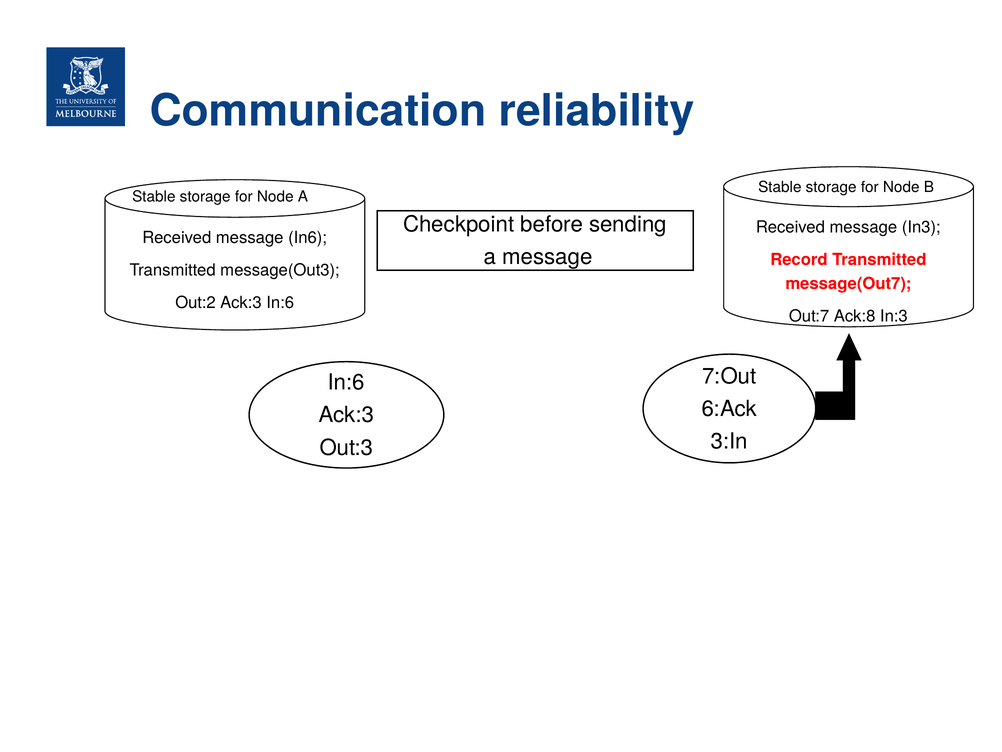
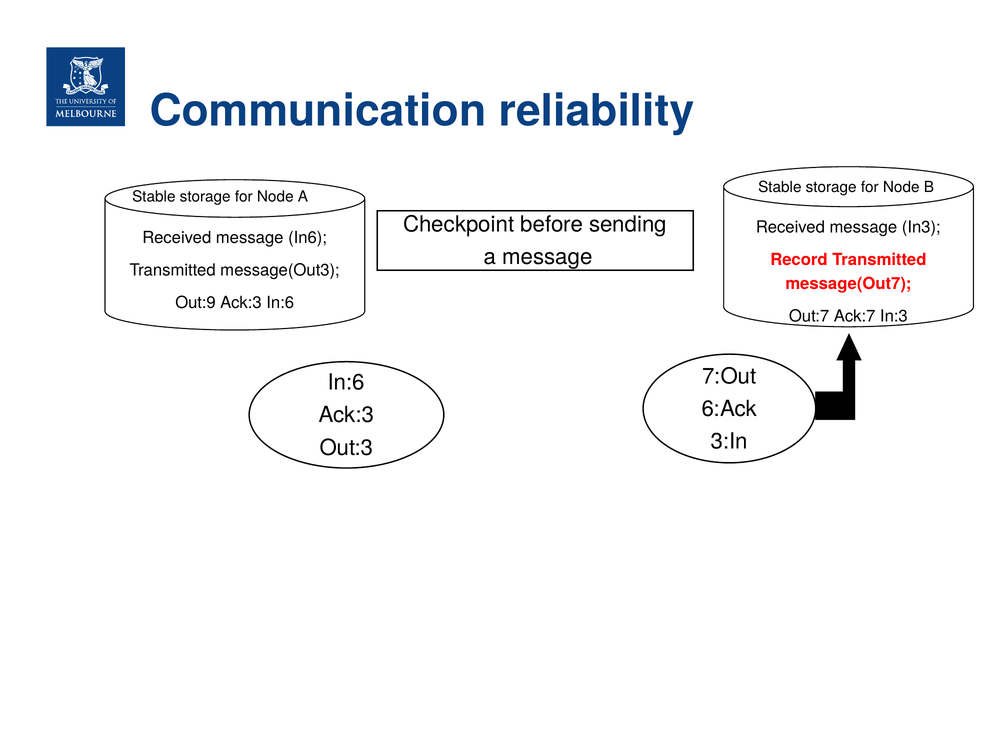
Out:2: Out:2 -> Out:9 (195, 303)
Ack:8: Ack:8 -> Ack:7 (855, 316)
